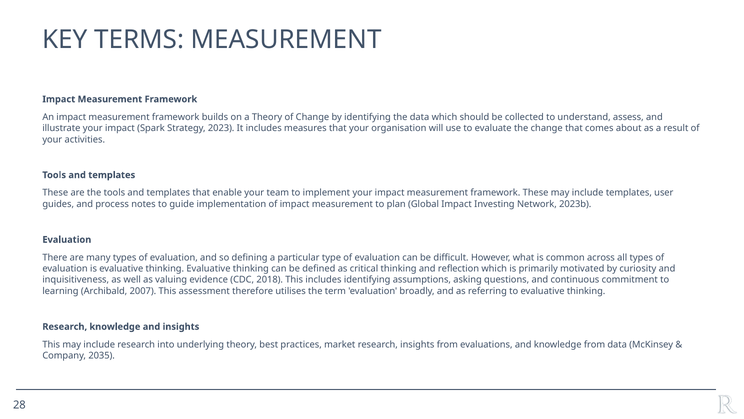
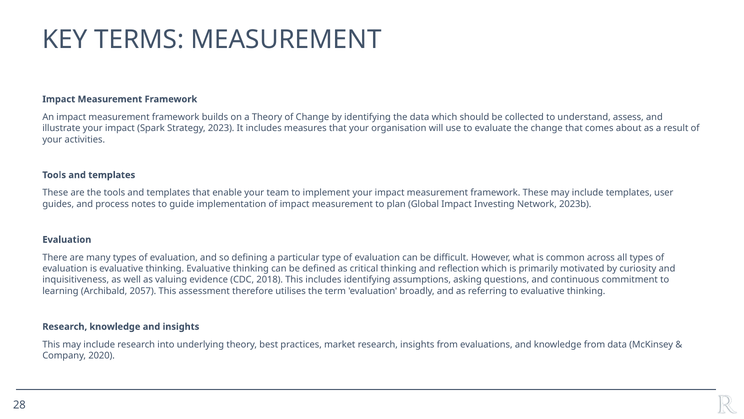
2007: 2007 -> 2057 (143, 291)
2035: 2035 -> 2020 (102, 355)
